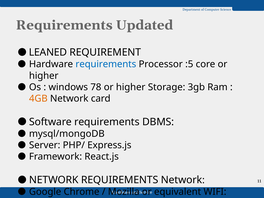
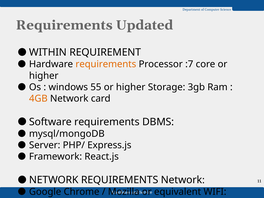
LEANED: LEANED -> WITHIN (48, 52)
requirements colour: blue -> orange (106, 64)
:5: :5 -> :7 (189, 64)
78: 78 -> 55 (96, 87)
